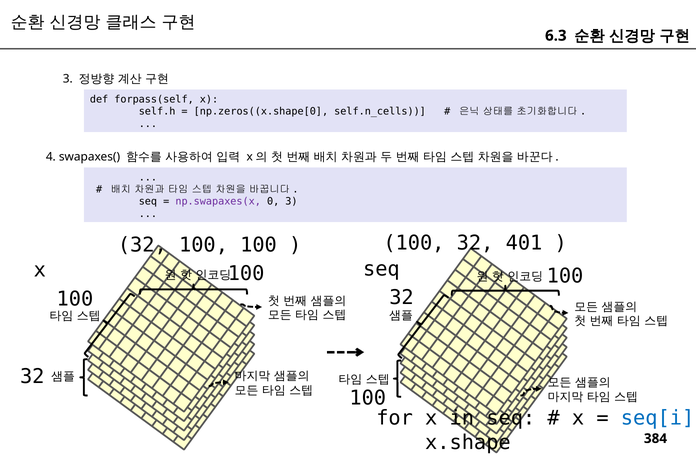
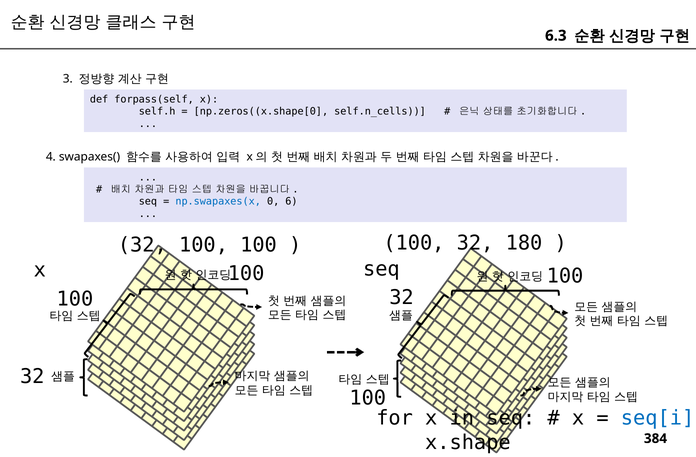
np.swapaxes(x colour: purple -> blue (218, 202)
0 3: 3 -> 6 (291, 202)
401: 401 -> 180 (524, 243)
